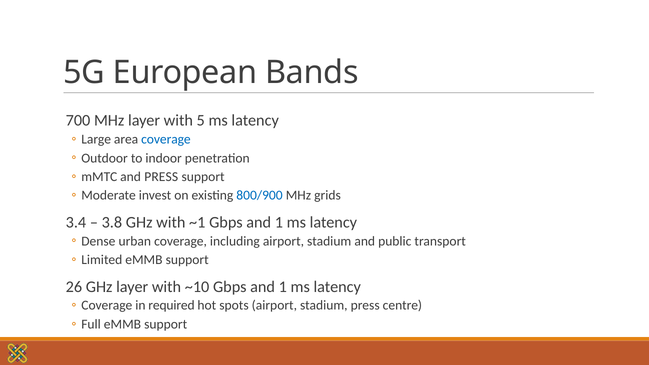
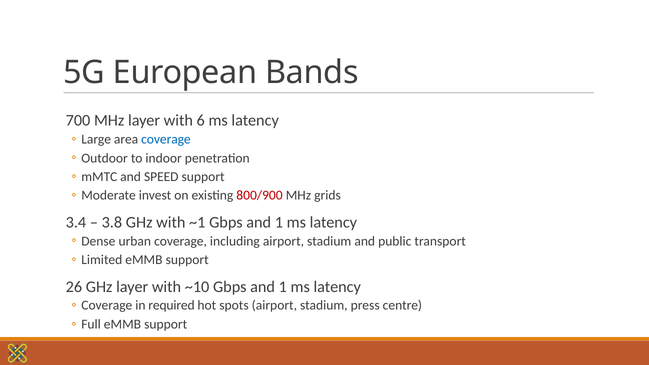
5: 5 -> 6 (201, 121)
and PRESS: PRESS -> SPEED (161, 177)
800/900 colour: blue -> red (260, 195)
